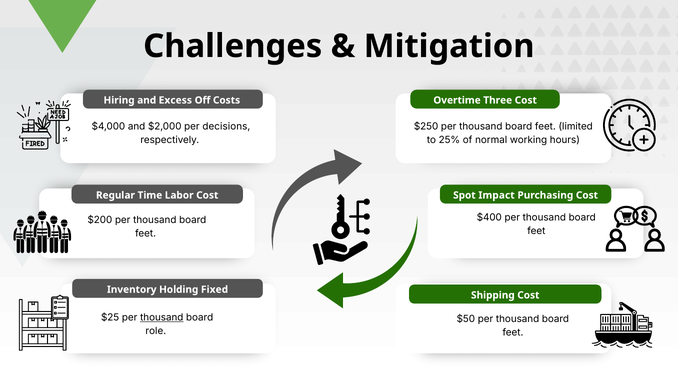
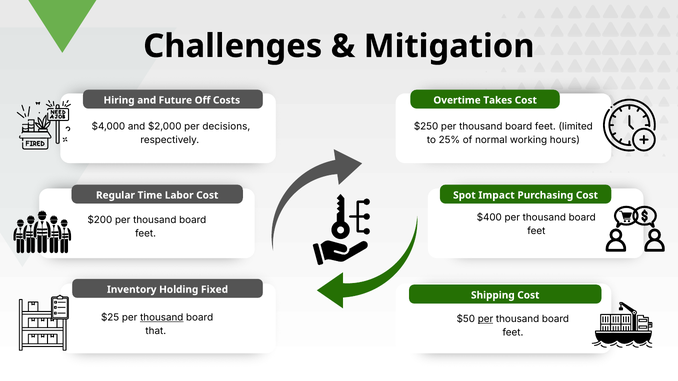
Excess: Excess -> Future (175, 100)
Three: Three -> Takes (498, 100)
per underline: none -> present (485, 319)
role: role -> that (156, 331)
